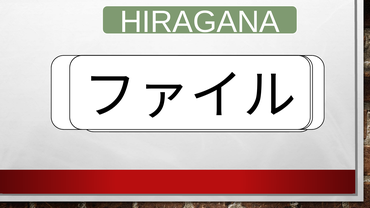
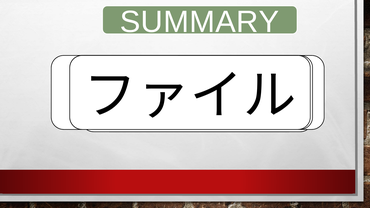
HIRAGANA: HIRAGANA -> SUMMARY (200, 22)
